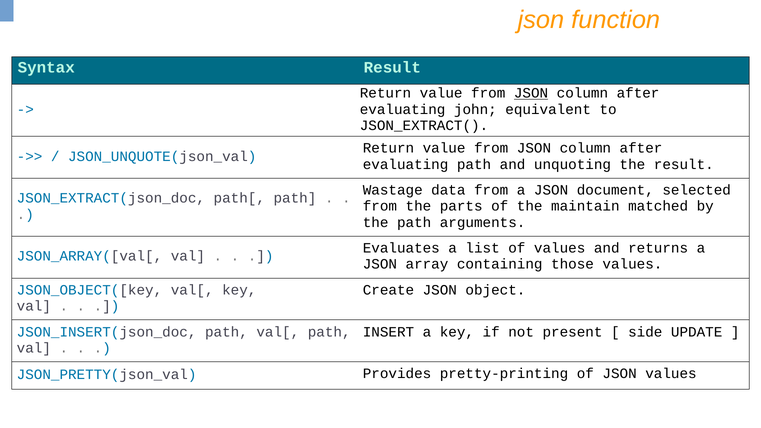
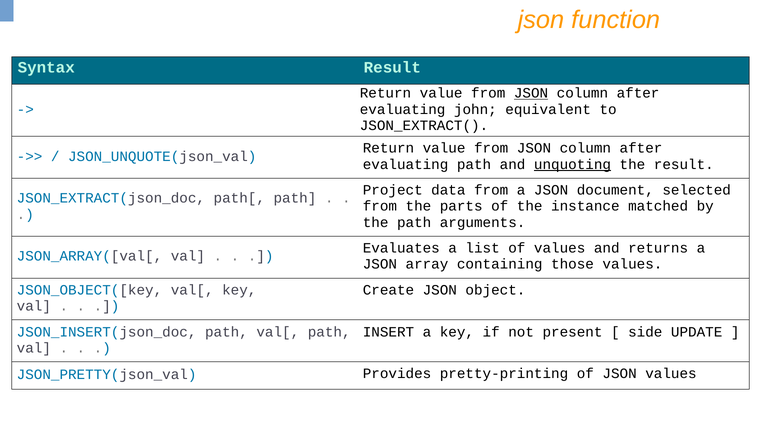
unquoting underline: none -> present (573, 164)
Wastage: Wastage -> Project (393, 190)
maintain: maintain -> instance (585, 206)
